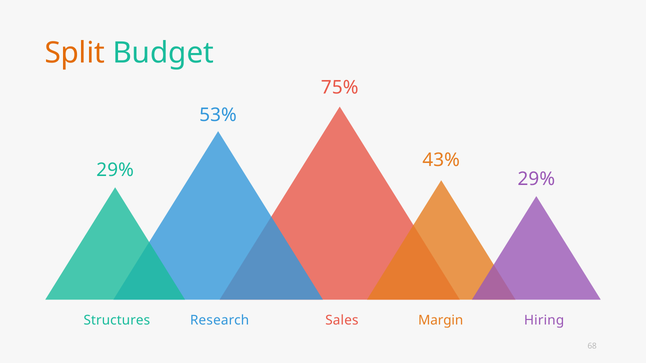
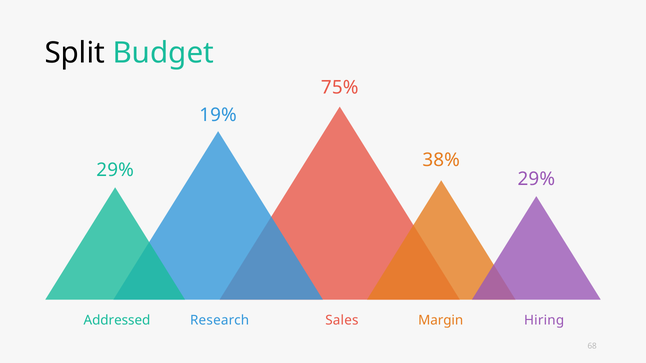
Split colour: orange -> black (75, 53)
53%: 53% -> 19% (218, 115)
43%: 43% -> 38% (441, 160)
Structures: Structures -> Addressed (117, 321)
